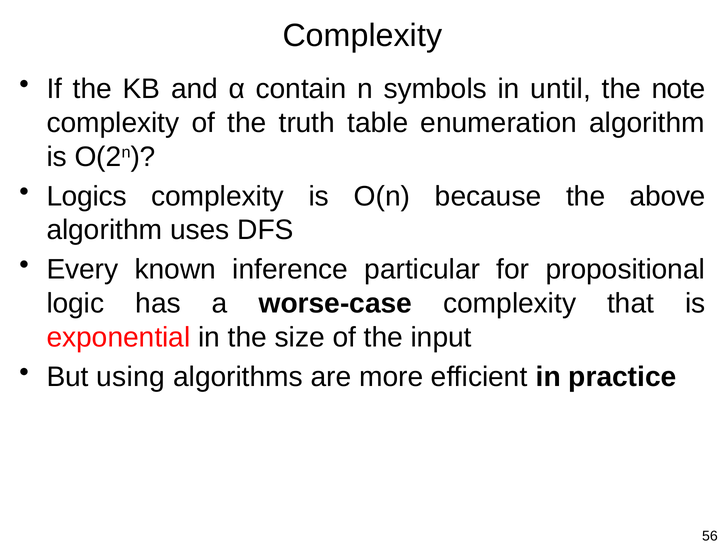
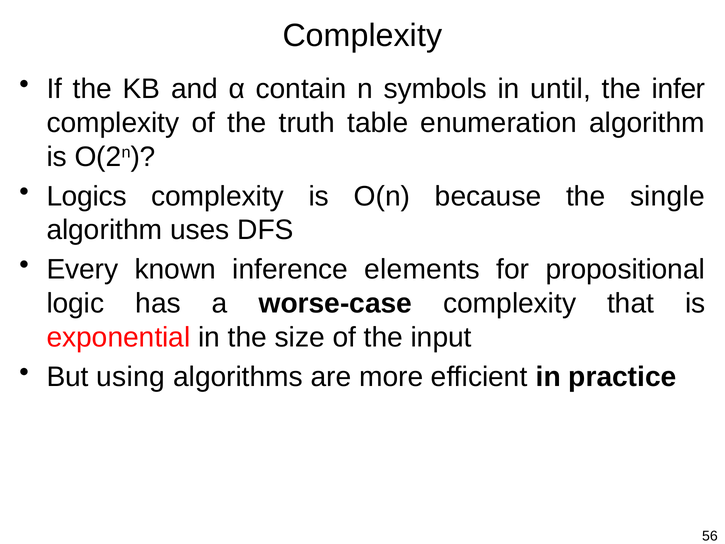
note: note -> infer (679, 89)
above: above -> single (667, 196)
particular: particular -> elements (422, 270)
